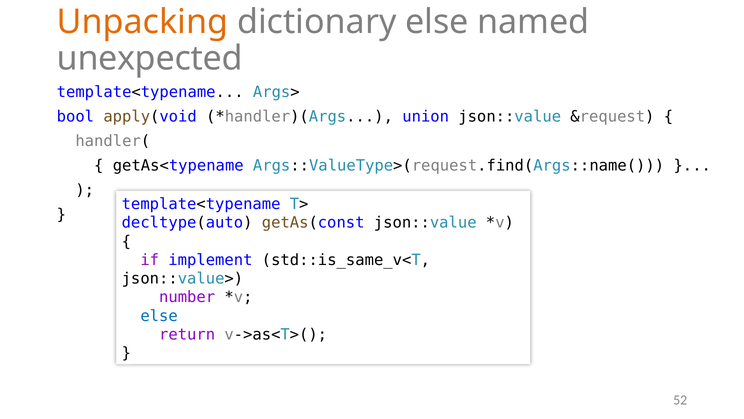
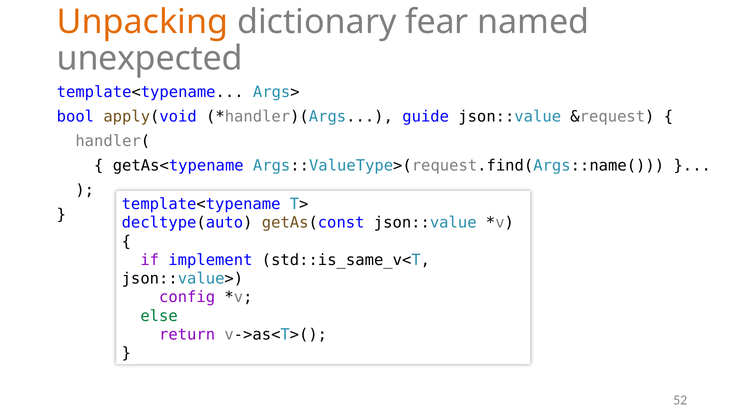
dictionary else: else -> fear (437, 22)
union: union -> guide (426, 116)
number: number -> config (187, 297)
else colour: blue -> green (159, 316)
